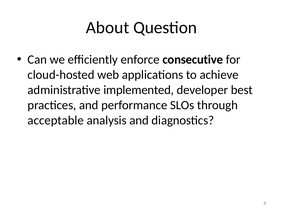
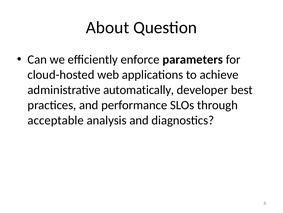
consecutive: consecutive -> parameters (193, 59)
implemented: implemented -> automatically (139, 90)
